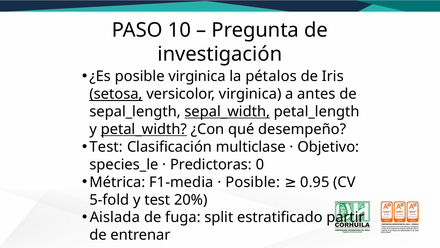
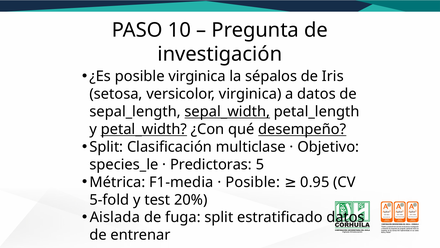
pétalos: pétalos -> sépalos (271, 76)
setosa underline: present -> none (116, 94)
a antes: antes -> datos (317, 94)
desempeño underline: none -> present (302, 129)
Test: Test -> Split (106, 147)
0: 0 -> 5 (260, 164)
estratificado partir: partir -> datos (346, 217)
